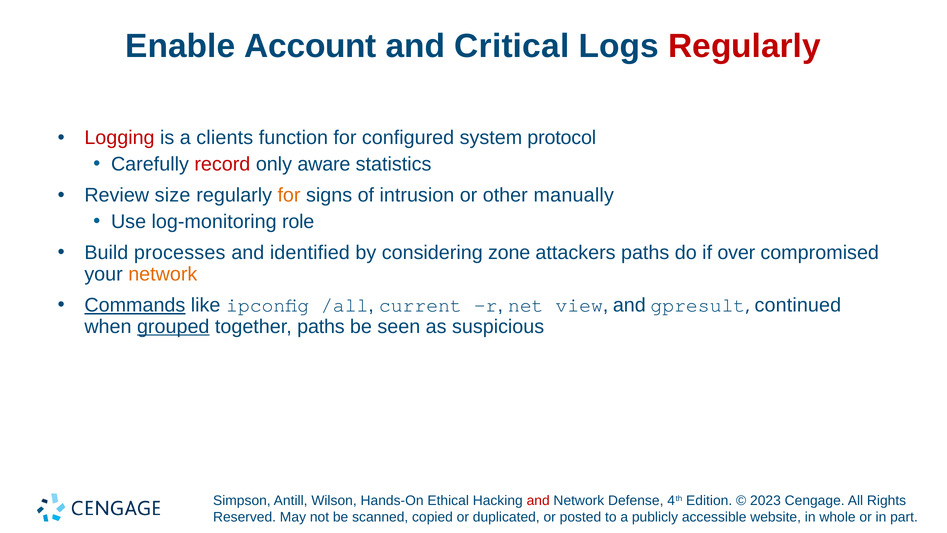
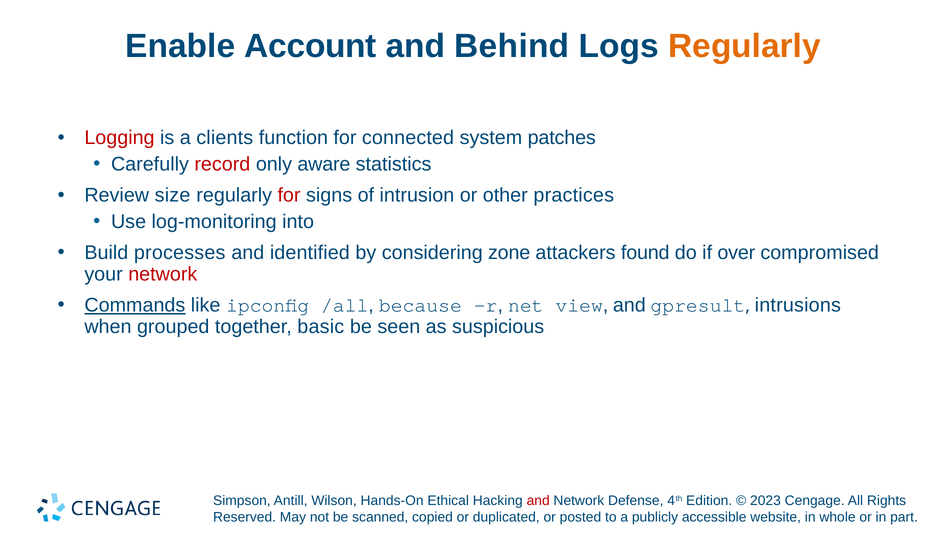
Critical: Critical -> Behind (512, 46)
Regularly colour: red -> orange (744, 46)
configured: configured -> connected (408, 138)
protocol: protocol -> patches (562, 138)
for colour: orange -> red (289, 195)
manually: manually -> practices (574, 195)
role: role -> into (298, 221)
attackers paths: paths -> found (645, 253)
network colour: orange -> red (163, 274)
current: current -> because (420, 305)
continued: continued -> intrusions (798, 305)
grouped underline: present -> none (173, 326)
together paths: paths -> basic (321, 326)
